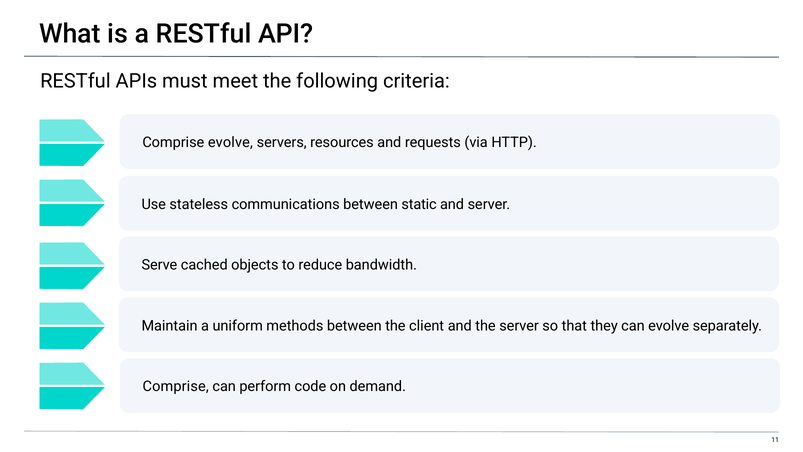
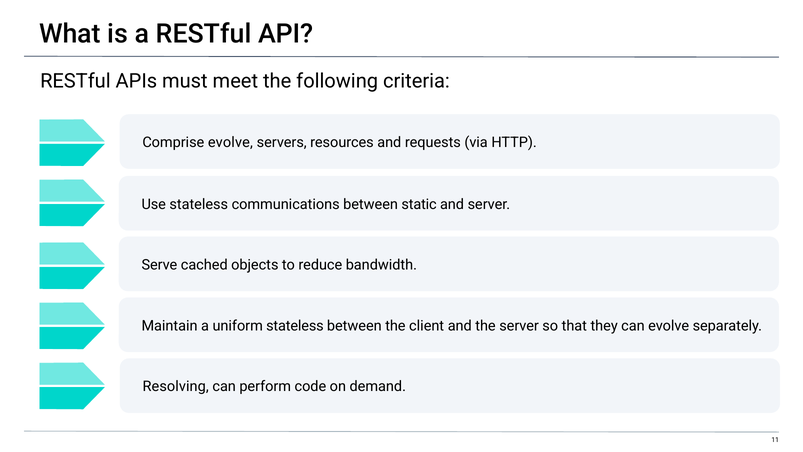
uniform methods: methods -> stateless (295, 326)
Comprise: Comprise -> Resolving (176, 386)
